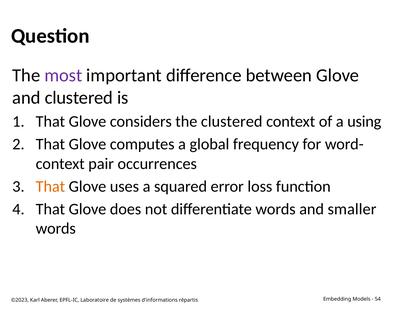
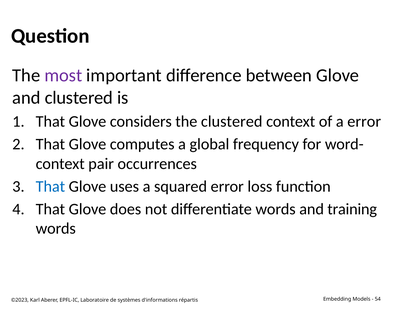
a using: using -> error (364, 122)
That colour: orange -> blue (50, 186)
smaller: smaller -> training (352, 209)
